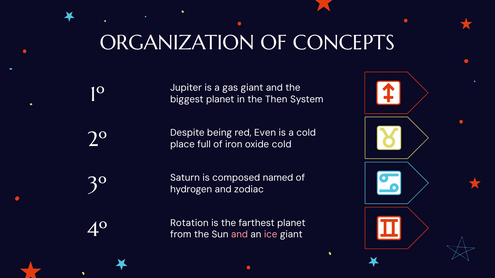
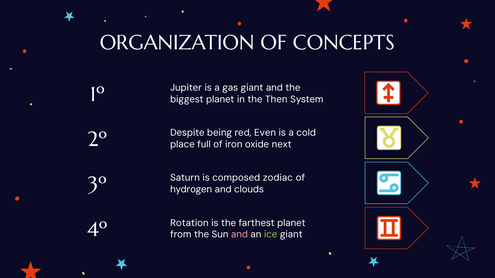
oxide cold: cold -> next (282, 144)
named: named -> zodiac (278, 178)
zodiac: zodiac -> clouds (249, 190)
ice colour: pink -> light green (271, 235)
